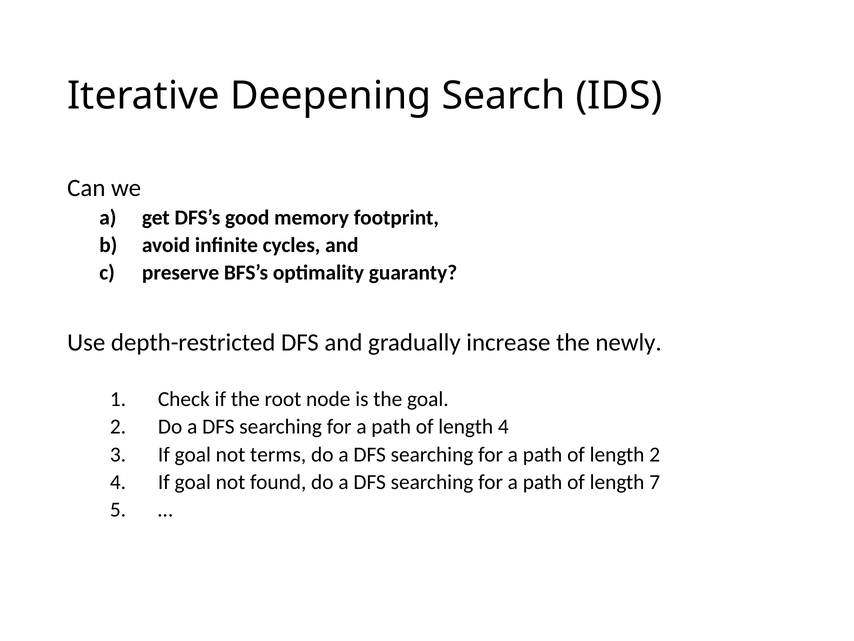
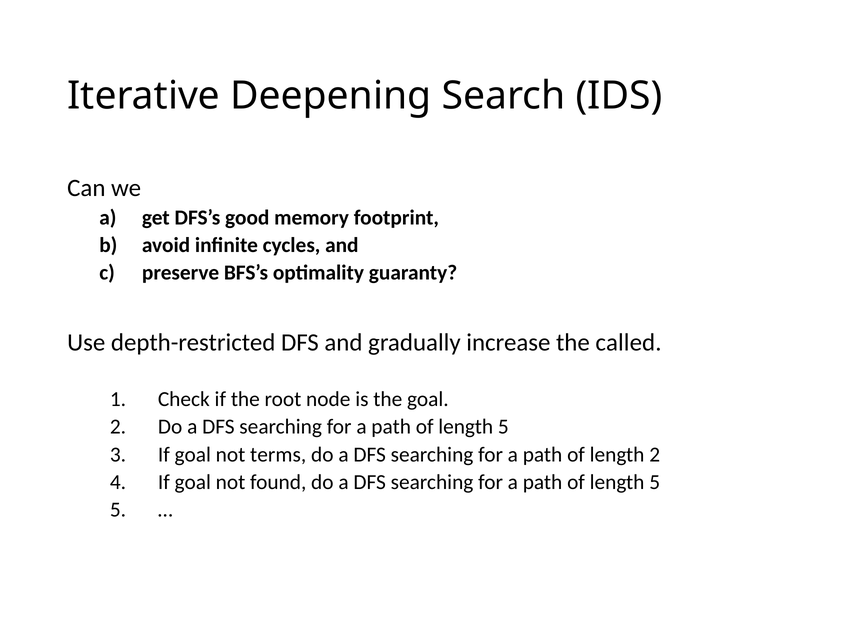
newly: newly -> called (629, 342)
4: 4 -> 5 (503, 427)
7: 7 -> 5 (655, 482)
